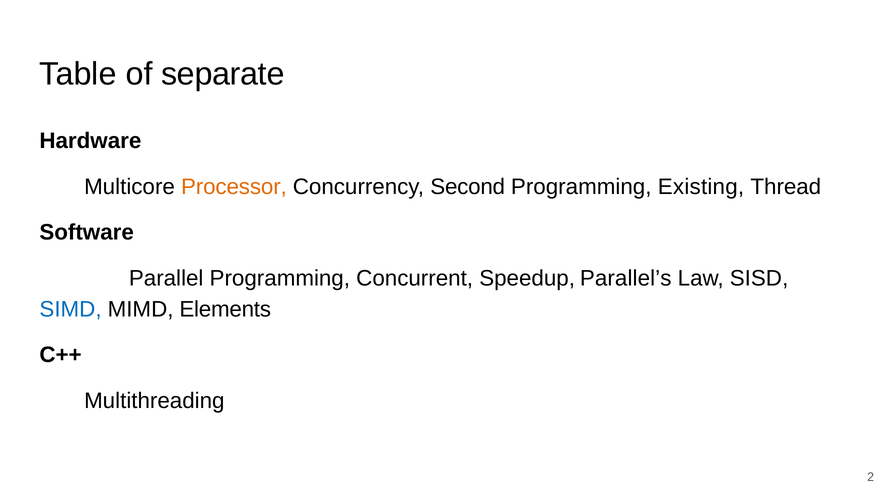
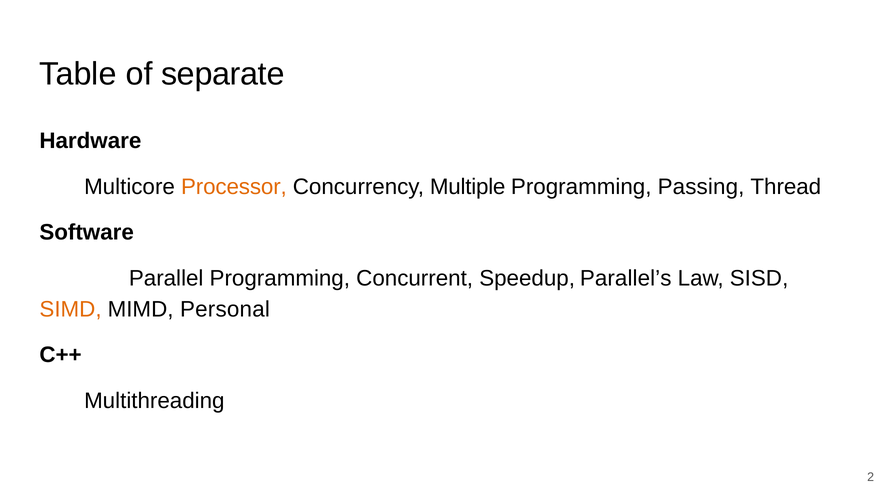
Second: Second -> Multiple (468, 187)
Existing: Existing -> Passing (701, 187)
SIMD colour: blue -> orange (71, 309)
Elements: Elements -> Personal (225, 309)
